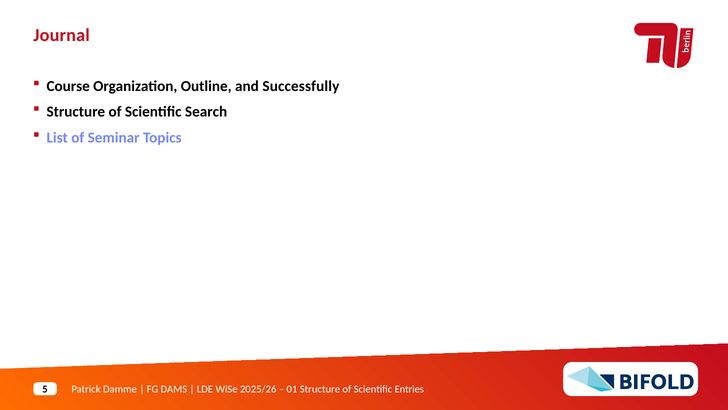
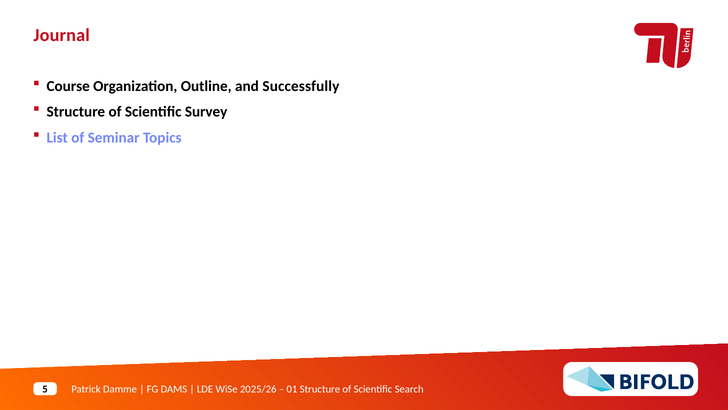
Search: Search -> Survey (206, 112)
Entries: Entries -> Search (409, 389)
